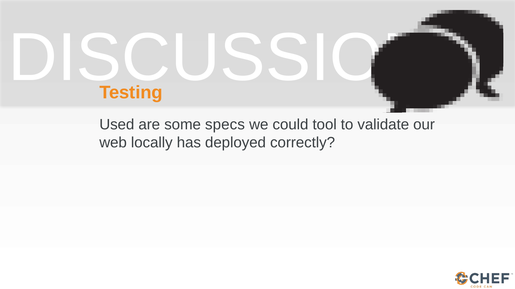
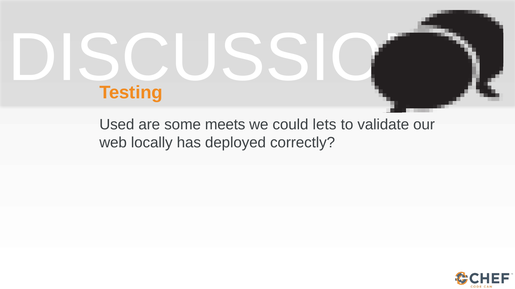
specs: specs -> meets (225, 125)
tool: tool -> lets (325, 125)
